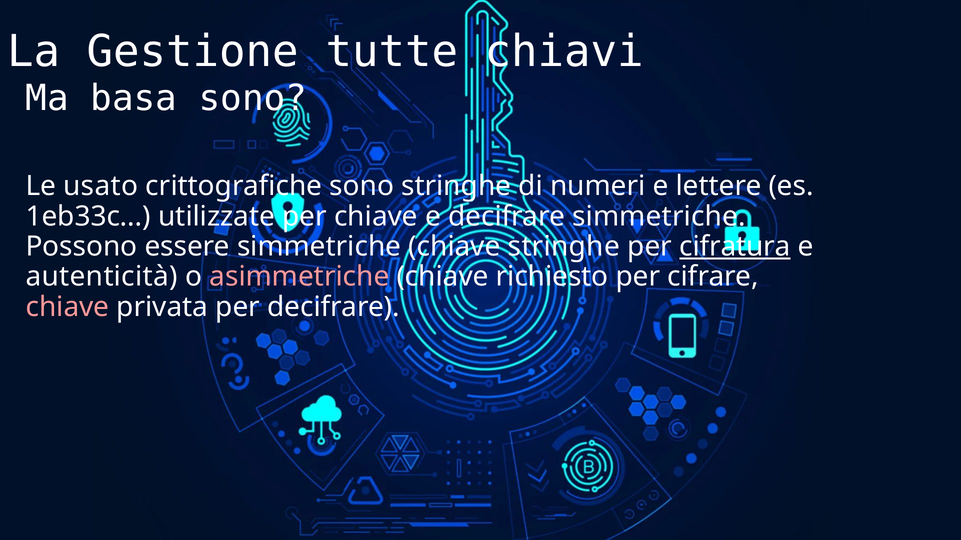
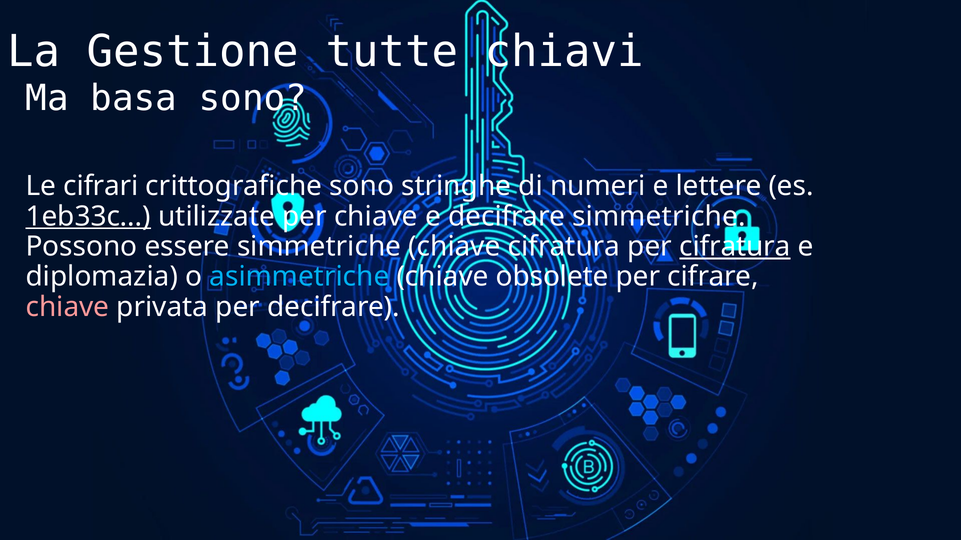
usato: usato -> cifrari (101, 186)
1eb33c underline: none -> present (88, 217)
chiave stringhe: stringhe -> cifratura (564, 247)
autenticità: autenticità -> diplomazia (102, 277)
asimmetriche colour: pink -> light blue (299, 277)
richiesto: richiesto -> obsolete (552, 277)
